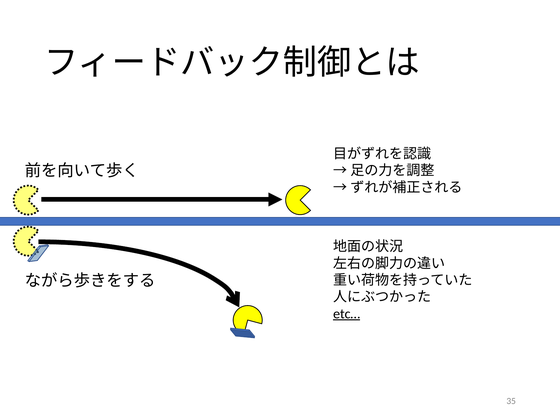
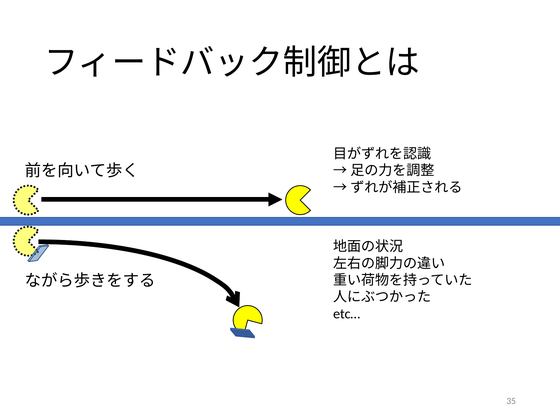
etc… underline: present -> none (347, 314)
